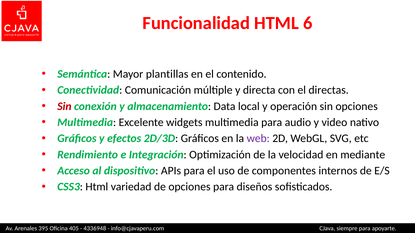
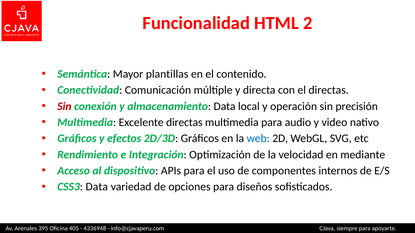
6: 6 -> 2 (308, 23)
sin opciones: opciones -> precisión (357, 107)
Excelente widgets: widgets -> directas (184, 123)
web colour: purple -> blue (258, 139)
CSS3 Html: Html -> Data (97, 187)
